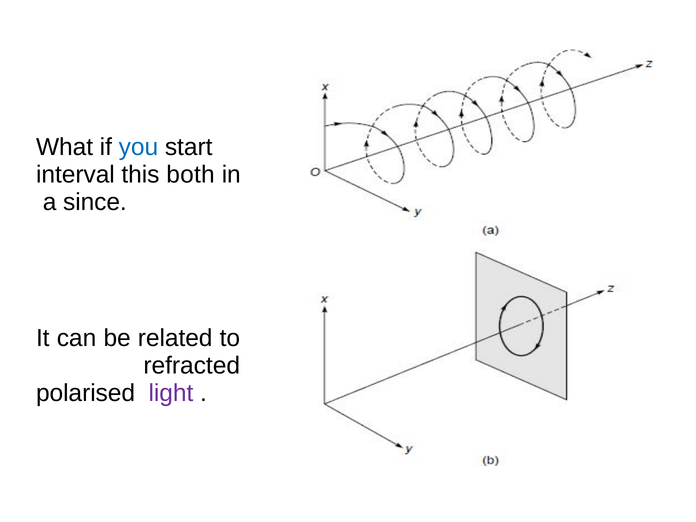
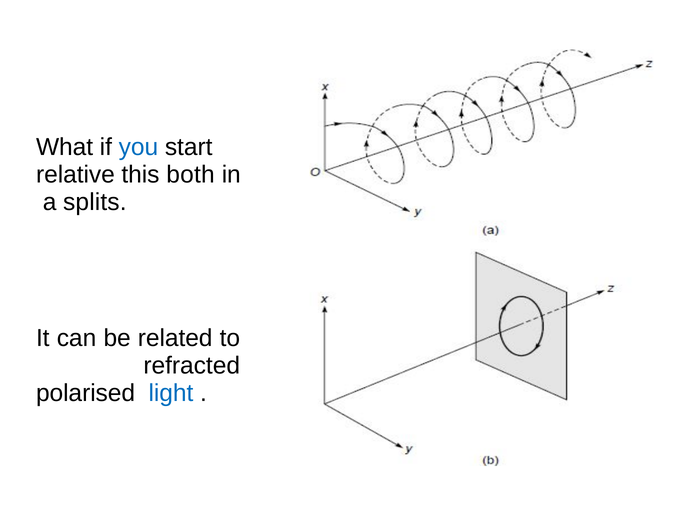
interval: interval -> relative (75, 174)
since: since -> splits (95, 202)
light colour: purple -> blue (171, 393)
